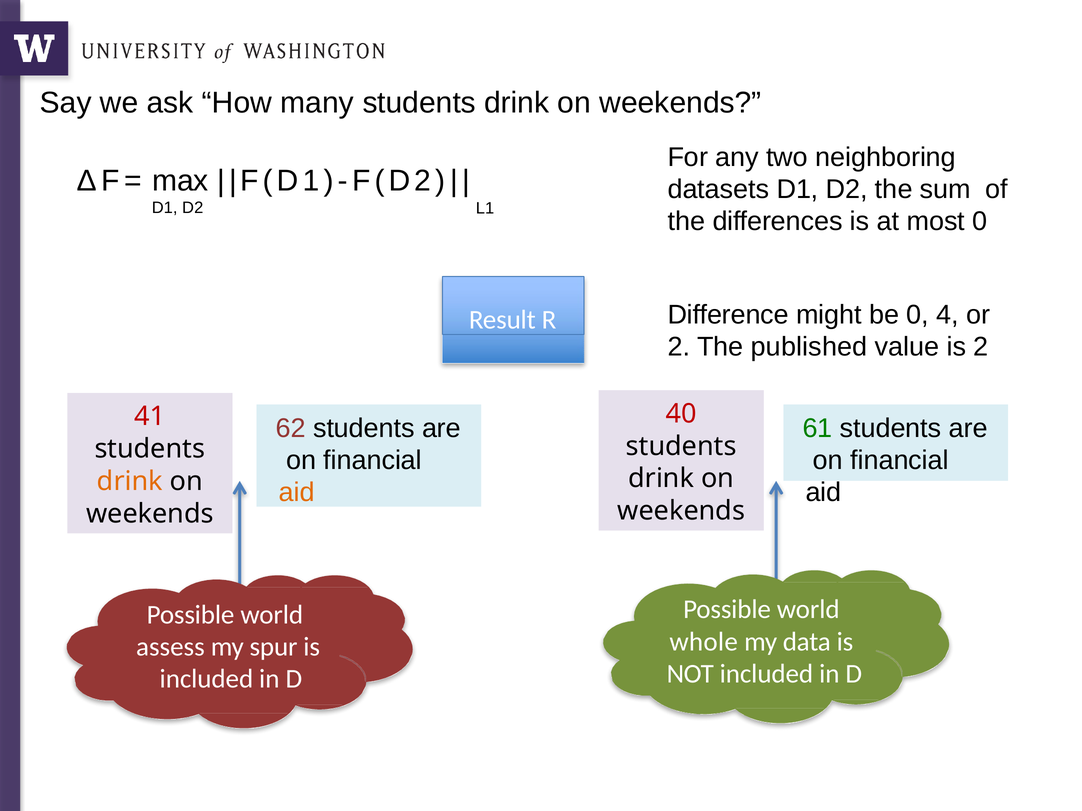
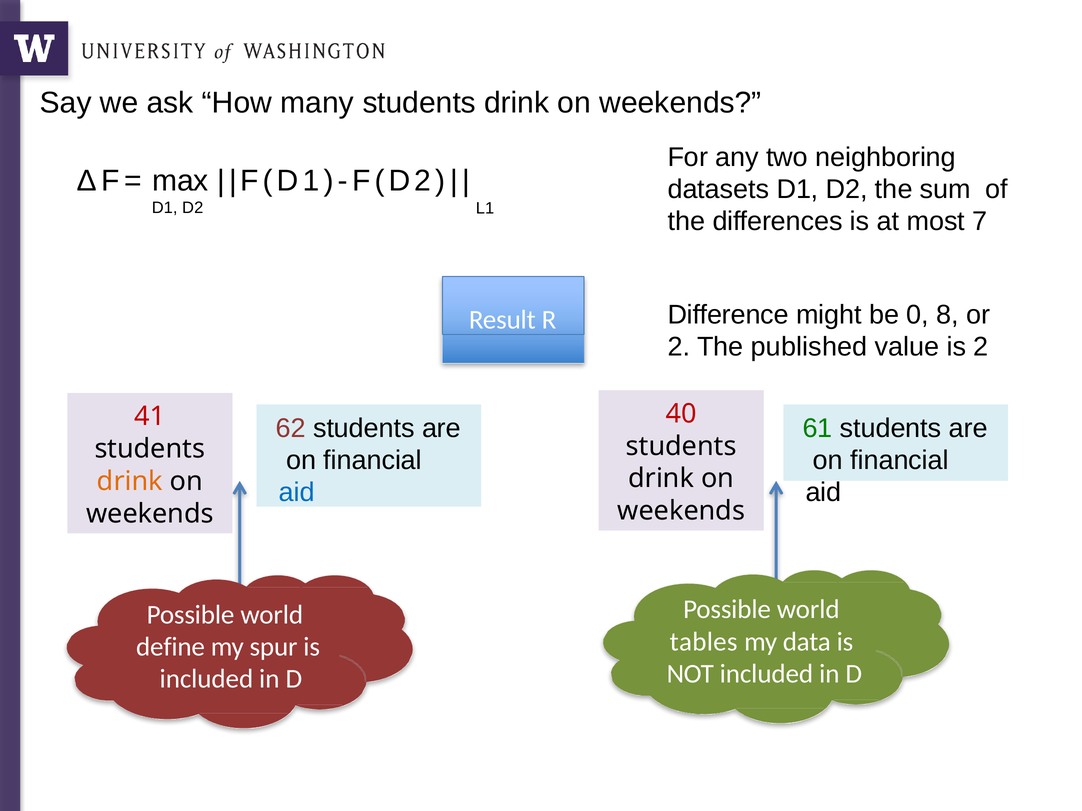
most 0: 0 -> 7 (980, 222)
4: 4 -> 8 (948, 315)
aid colour: orange -> blue (297, 493)
whole: whole -> tables (704, 642)
assess: assess -> define (171, 647)
